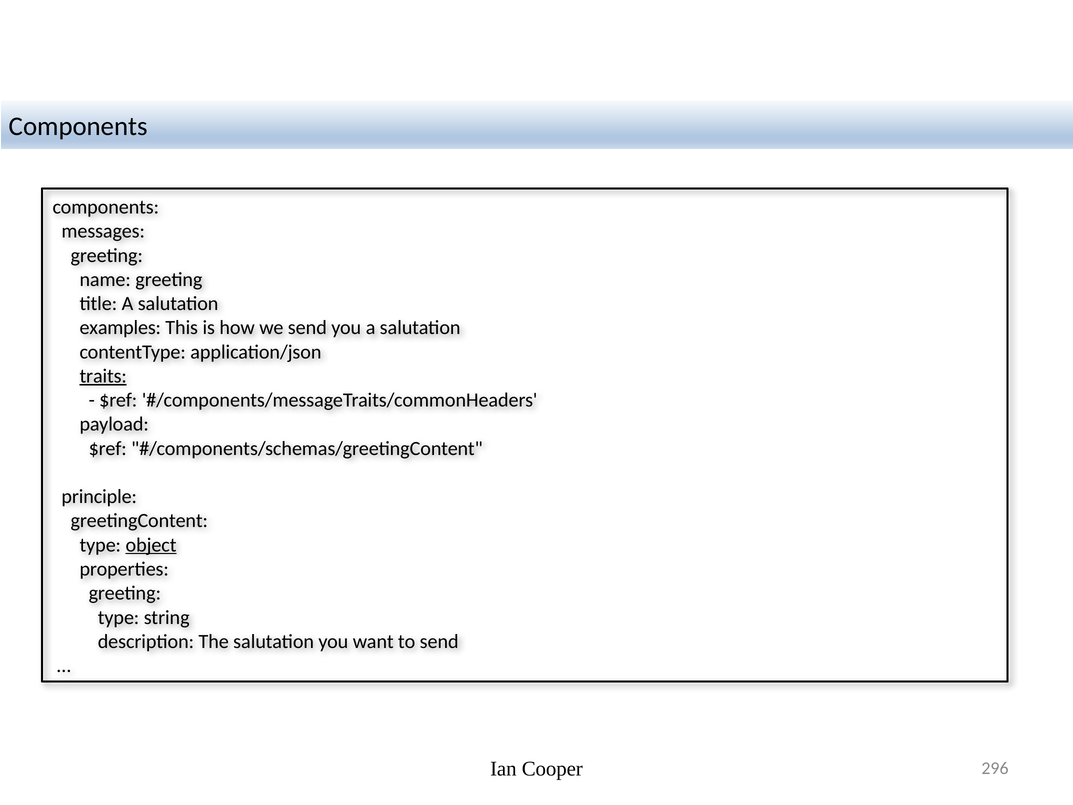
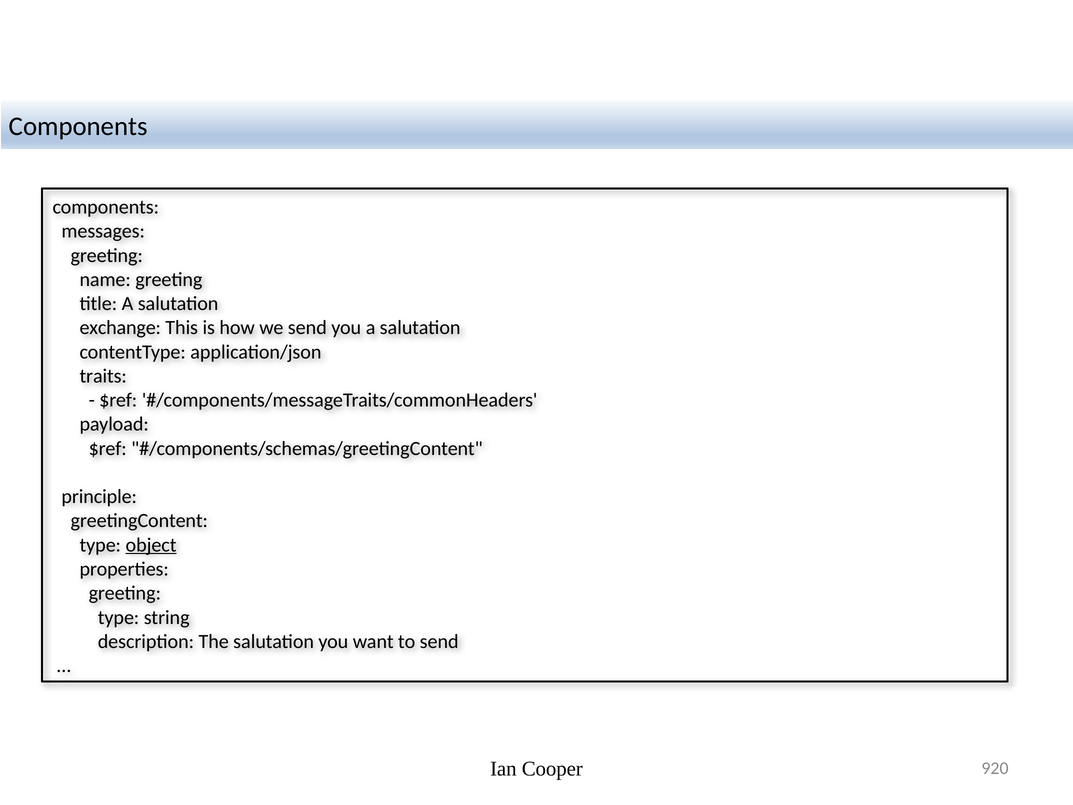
examples: examples -> exchange (120, 328)
traits underline: present -> none (103, 376)
296: 296 -> 920 (995, 768)
